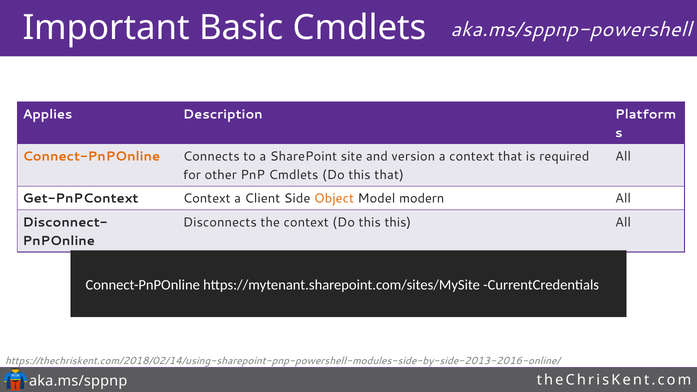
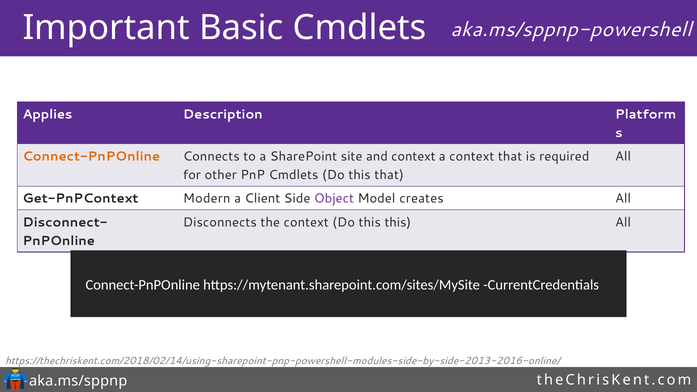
and version: version -> context (413, 157)
Get-PnPContext Context: Context -> Modern (207, 199)
Object colour: orange -> purple (334, 199)
modern: modern -> creates (422, 199)
